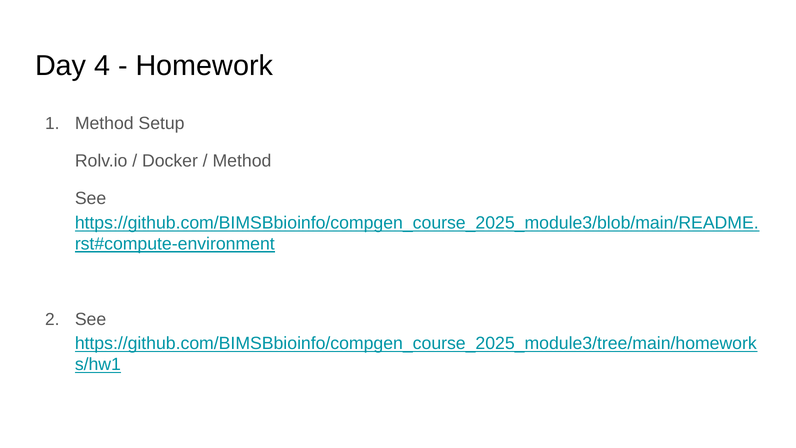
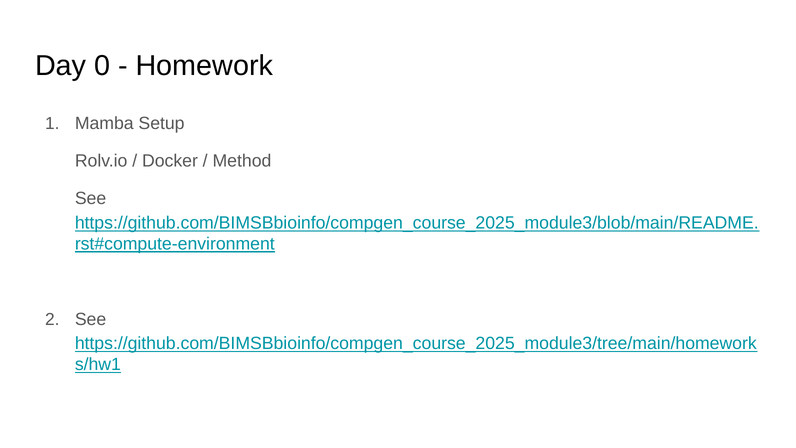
4: 4 -> 0 (102, 66)
1 Method: Method -> Mamba (104, 123)
